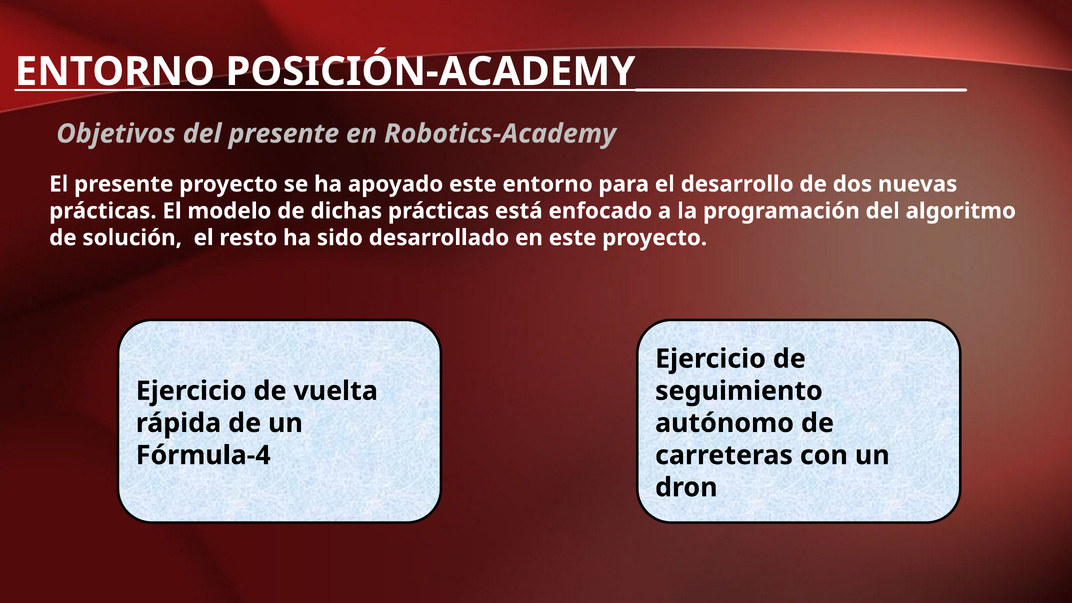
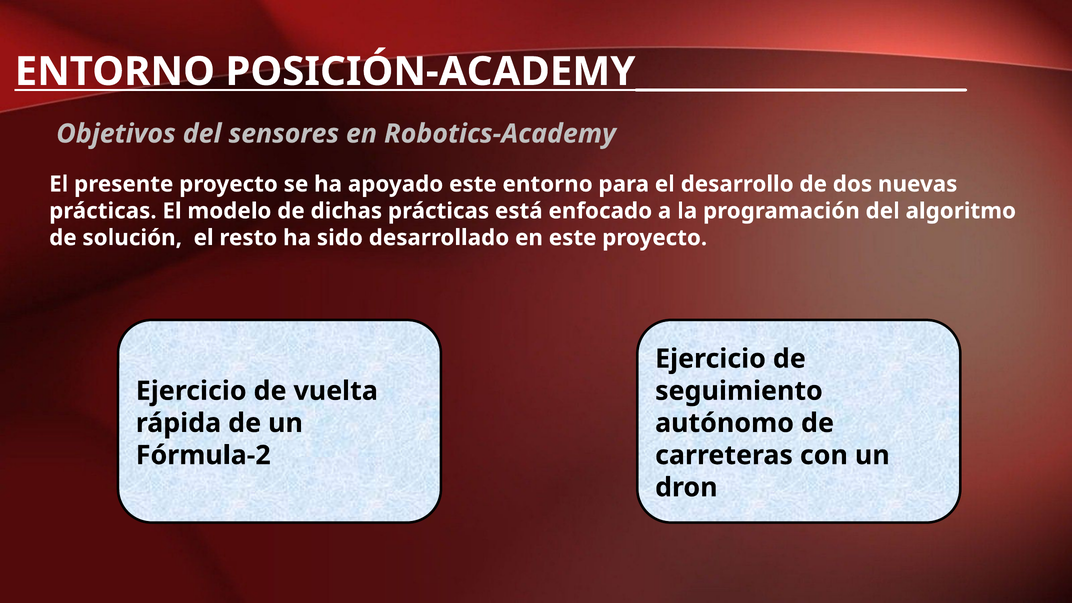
del presente: presente -> sensores (284, 134)
Fórmula-4: Fórmula-4 -> Fórmula-2 (203, 455)
